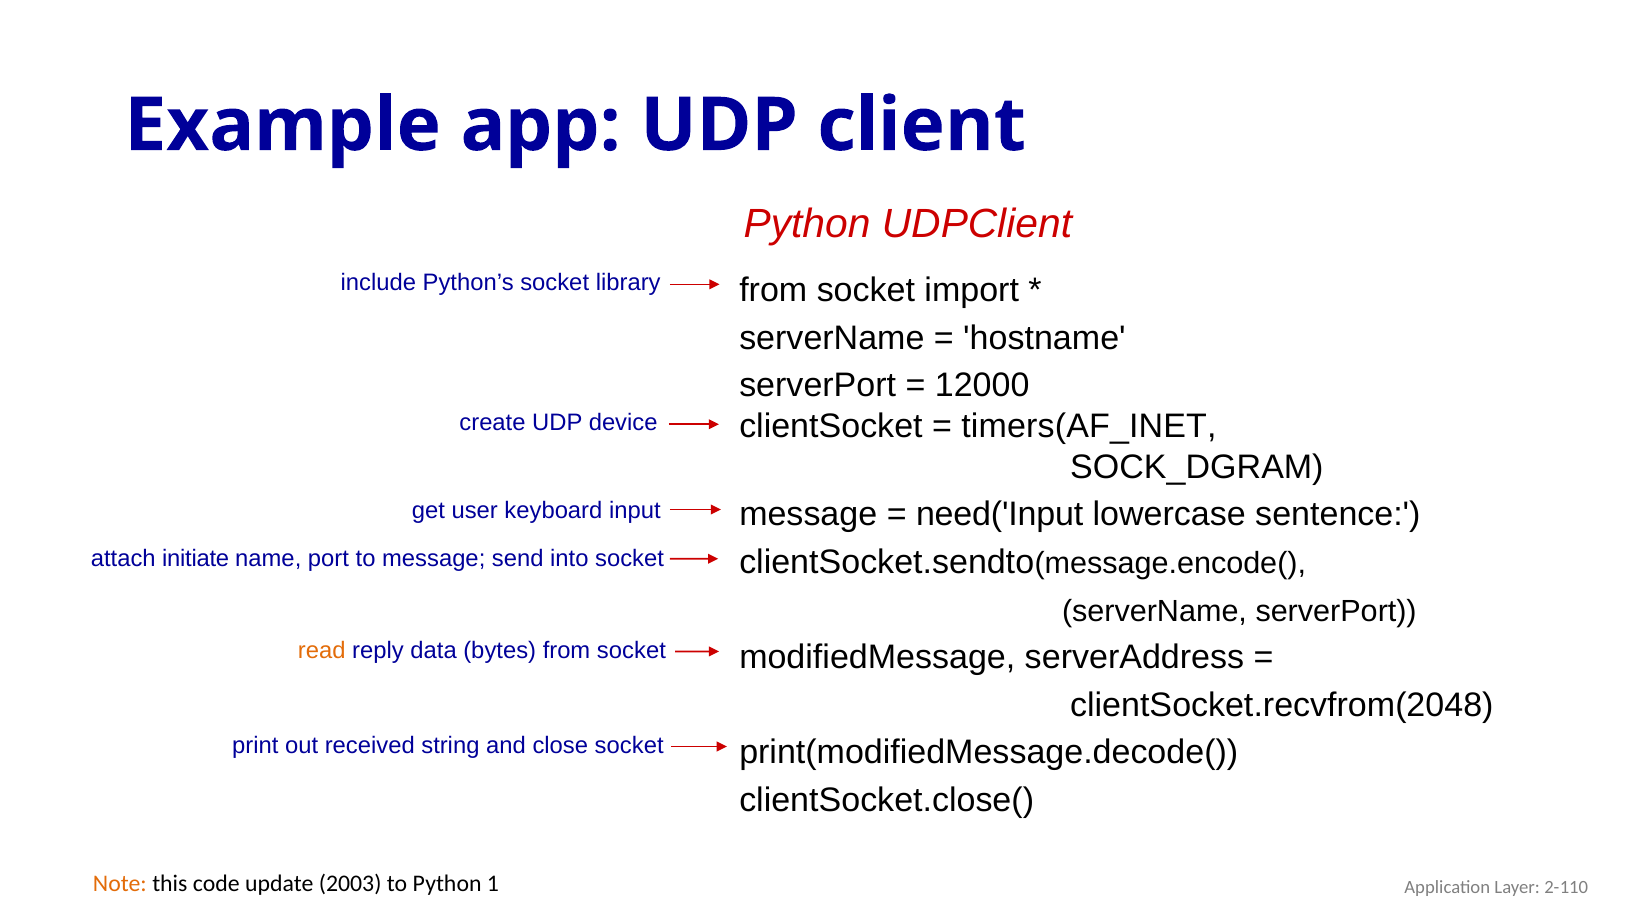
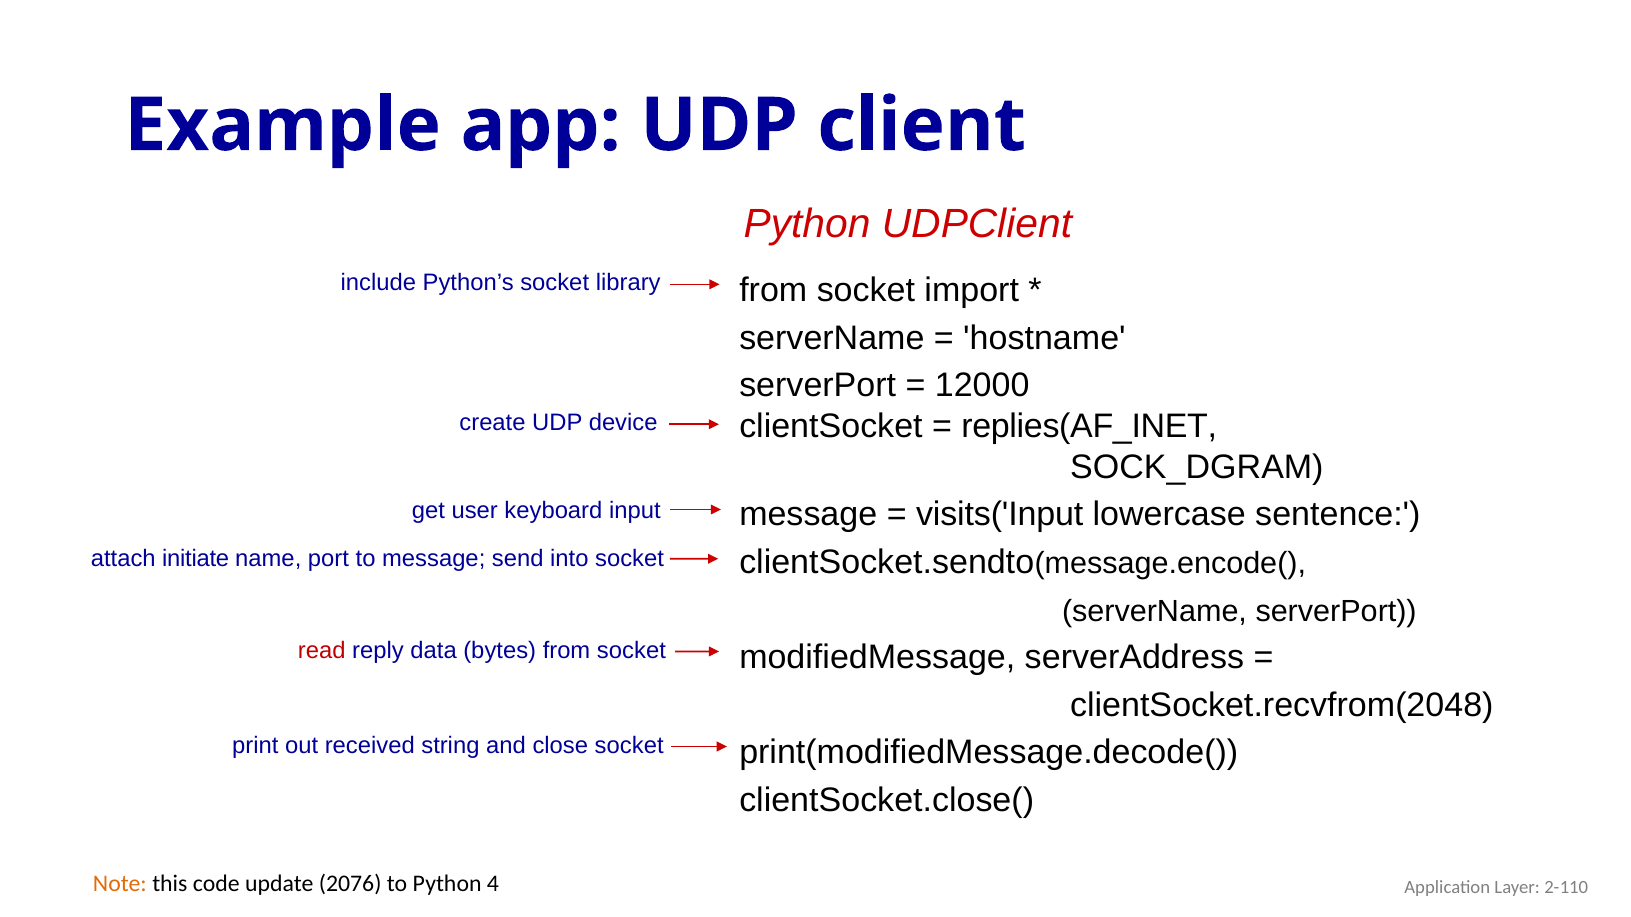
timers(AF_INET: timers(AF_INET -> replies(AF_INET (1089, 426)
need('Input: need('Input -> visits('Input (1000, 515)
read colour: orange -> red (322, 651)
2003: 2003 -> 2076 (350, 884)
1: 1 -> 4 (493, 884)
